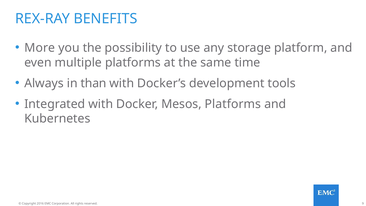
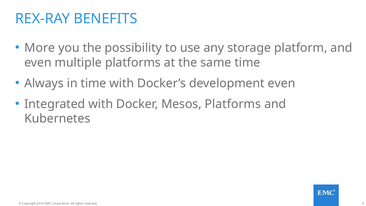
in than: than -> time (94, 83)
development tools: tools -> even (282, 83)
